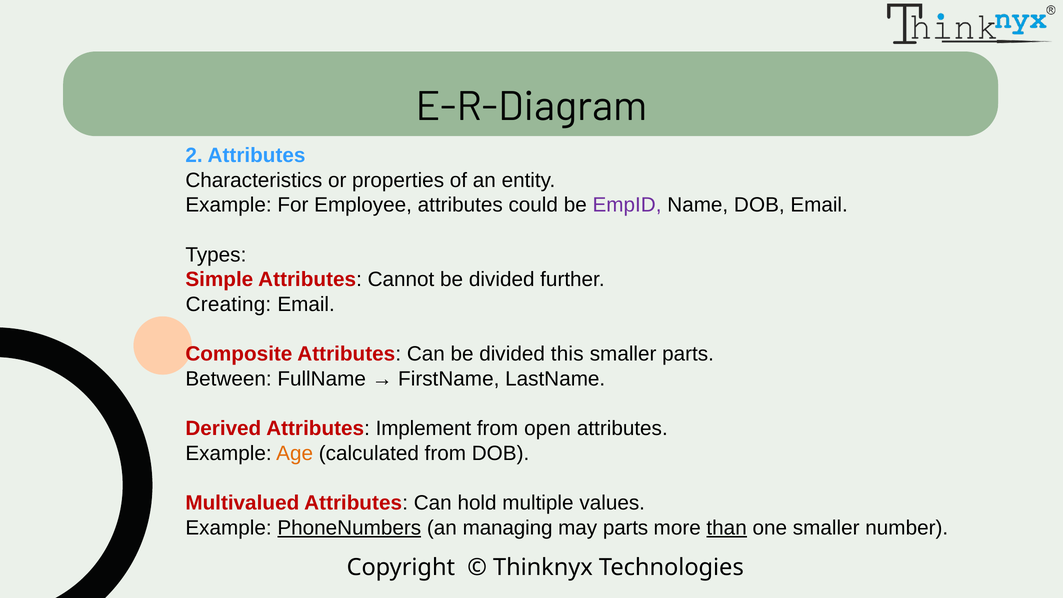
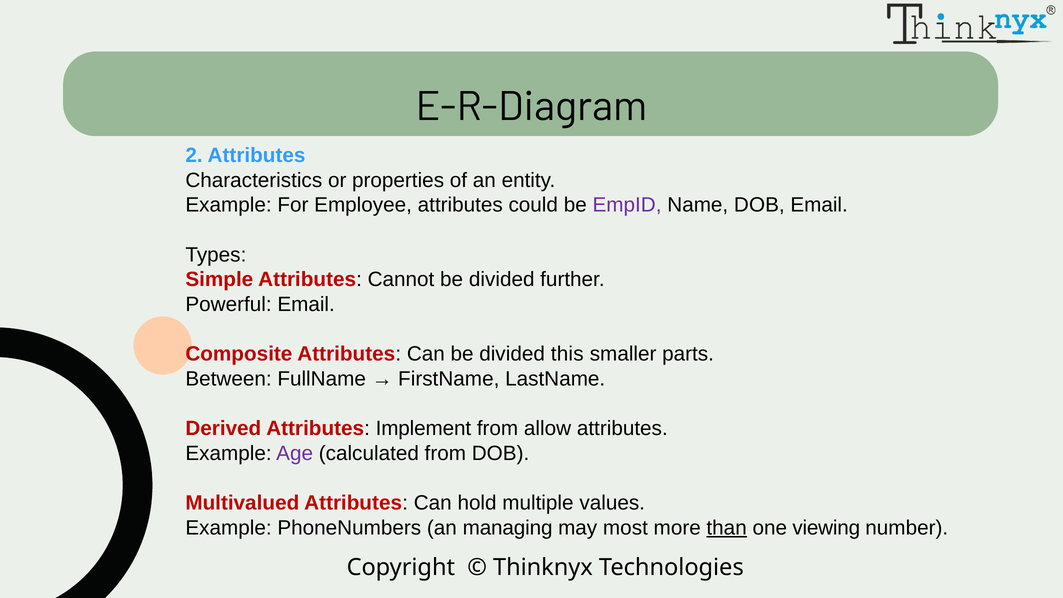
Creating: Creating -> Powerful (229, 304)
open: open -> allow (548, 428)
Age colour: orange -> purple (295, 453)
PhoneNumbers underline: present -> none (349, 528)
may parts: parts -> most (625, 528)
one smaller: smaller -> viewing (826, 528)
